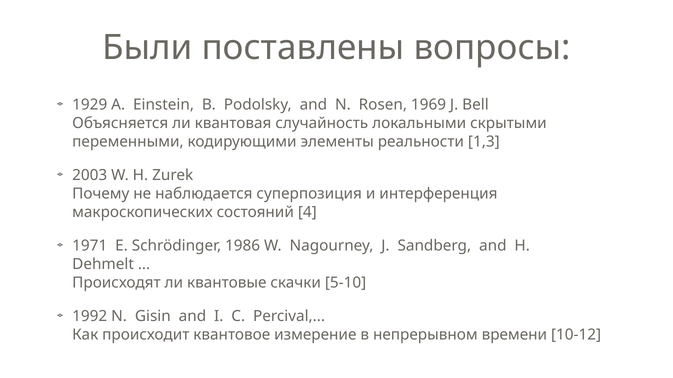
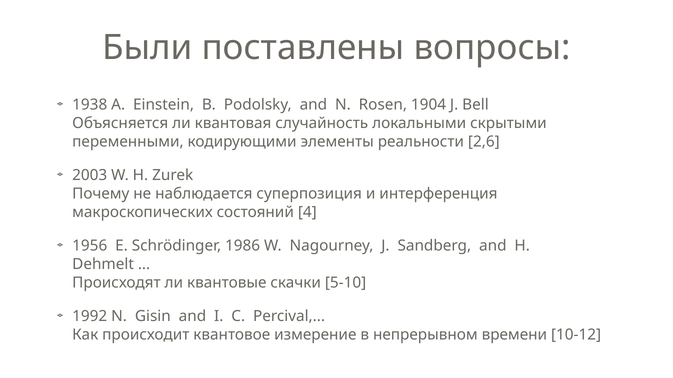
1929: 1929 -> 1938 (90, 105)
1969: 1969 -> 1904 (429, 105)
1,3: 1,3 -> 2,6 (484, 142)
1971: 1971 -> 1956 (90, 246)
